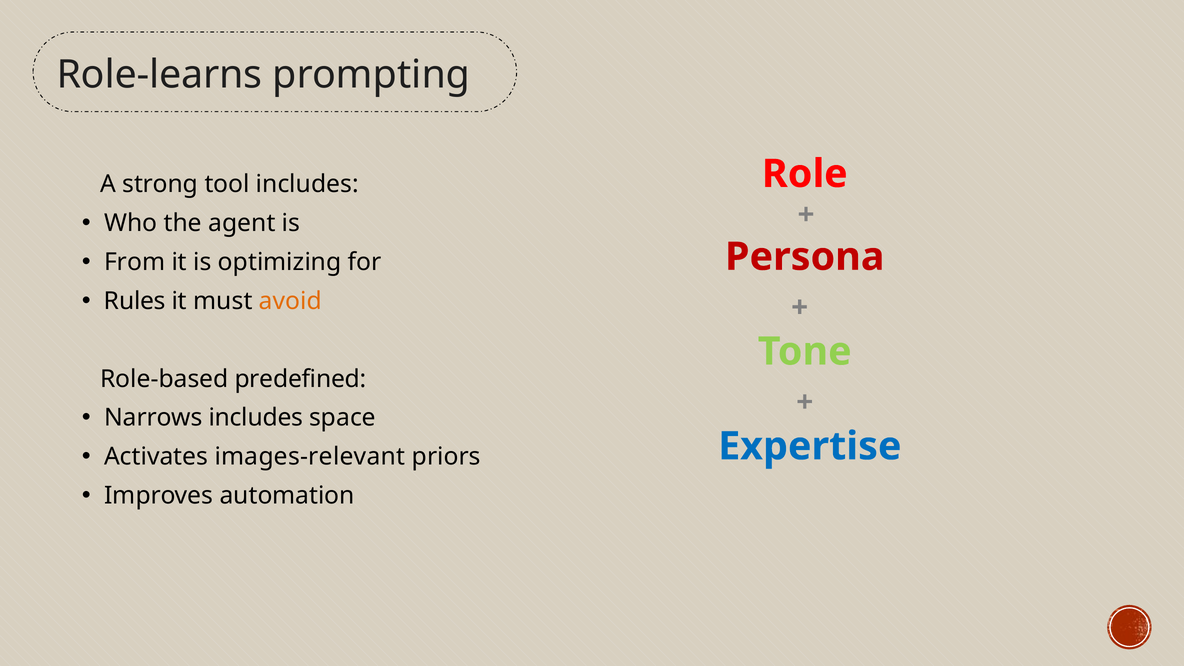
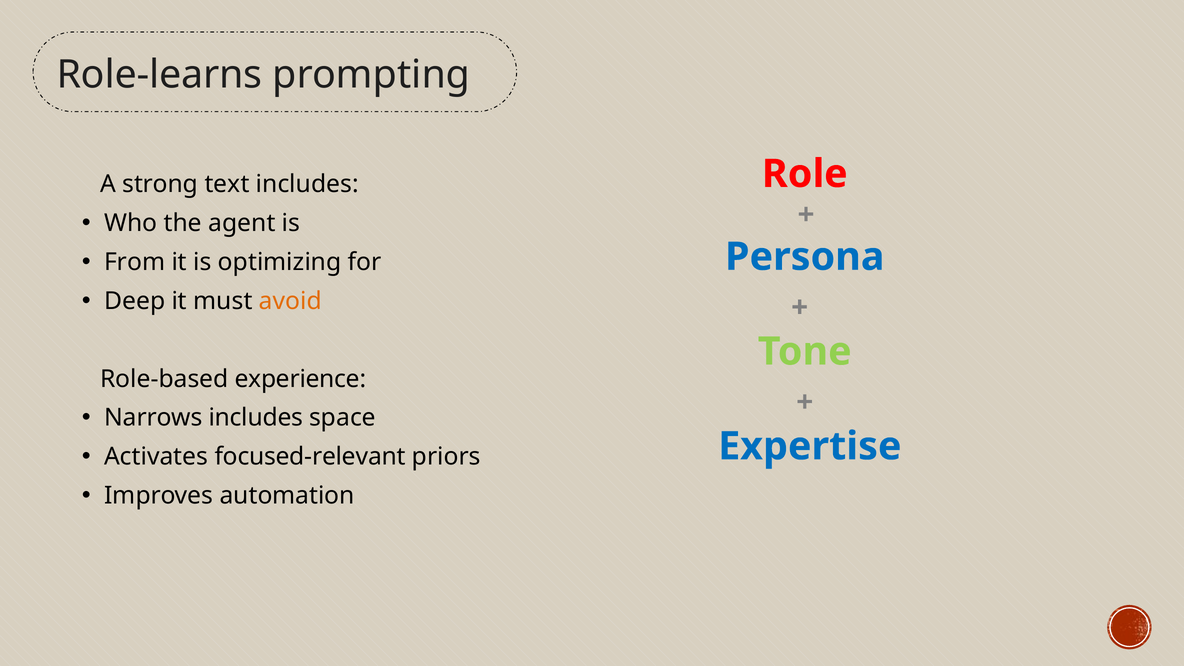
tool: tool -> text (227, 184)
Persona colour: red -> blue (805, 257)
Rules: Rules -> Deep (135, 301)
predefined: predefined -> experience (300, 379)
images-relevant: images-relevant -> focused-relevant (310, 457)
